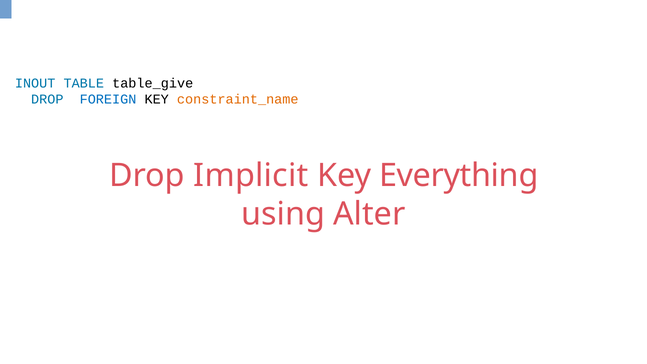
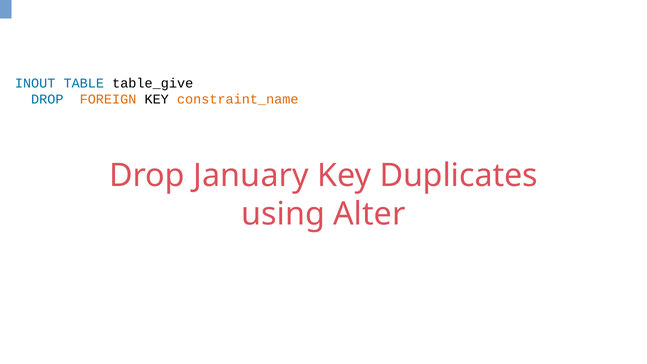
FOREIGN colour: blue -> orange (108, 99)
Implicit: Implicit -> January (251, 175)
Everything: Everything -> Duplicates (459, 175)
